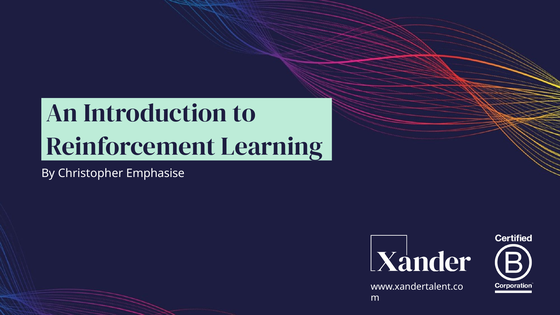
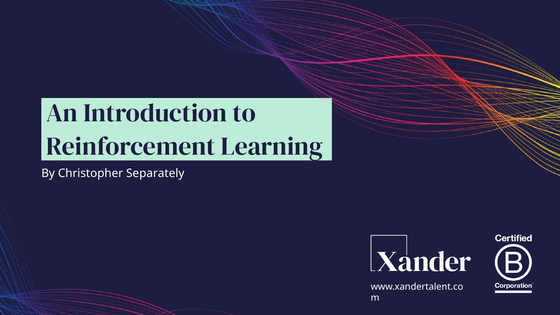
Emphasise: Emphasise -> Separately (155, 173)
